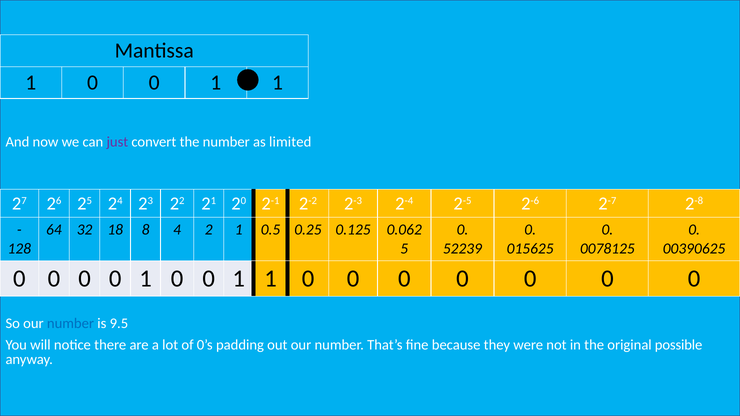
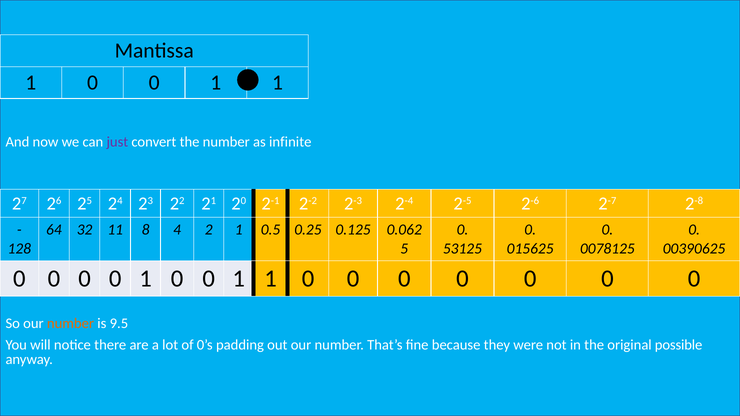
limited: limited -> infinite (290, 142)
18: 18 -> 11 (115, 230)
52239: 52239 -> 53125 (462, 249)
number colour: blue -> orange (70, 324)
